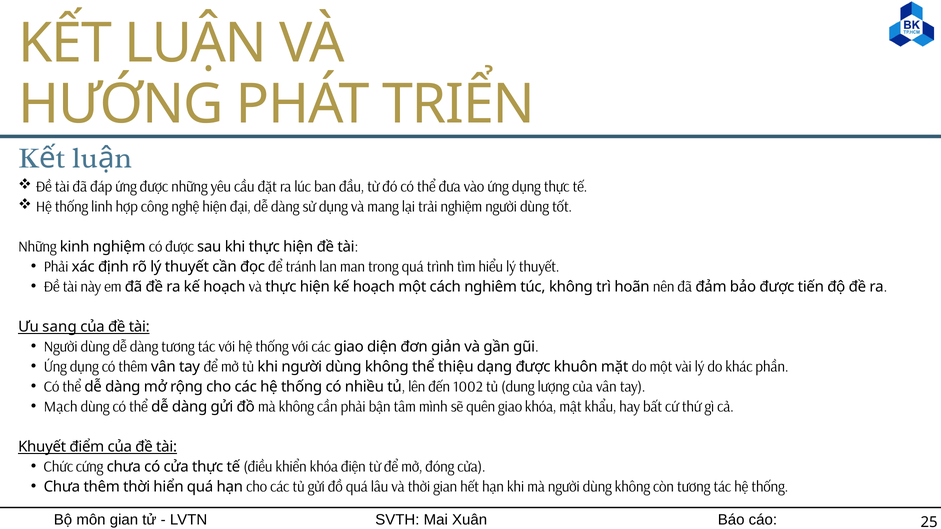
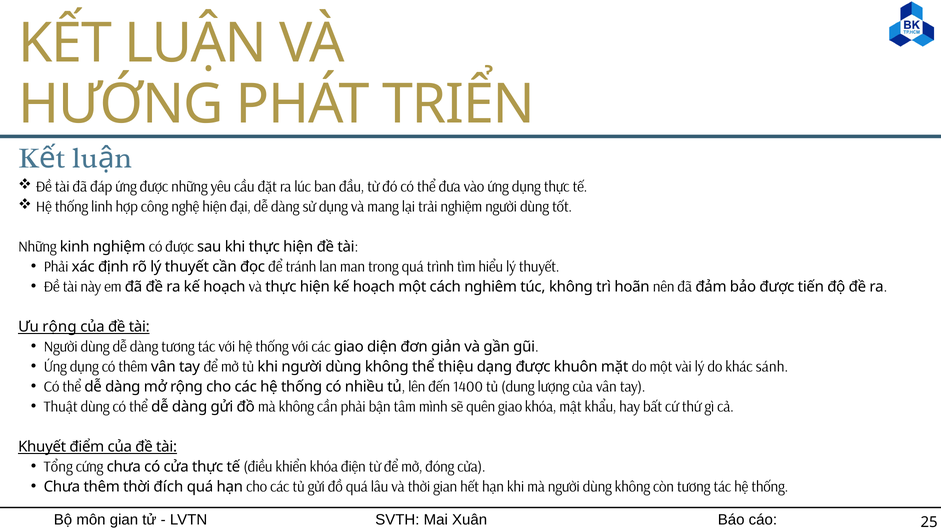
Ưu sang: sang -> rộng (59, 327)
phần: phần -> sánh (772, 367)
1002: 1002 -> 1400 (468, 387)
Mạch: Mạch -> Thuật (61, 407)
Chức: Chức -> Tổng (58, 467)
hiển: hiển -> đích (168, 487)
